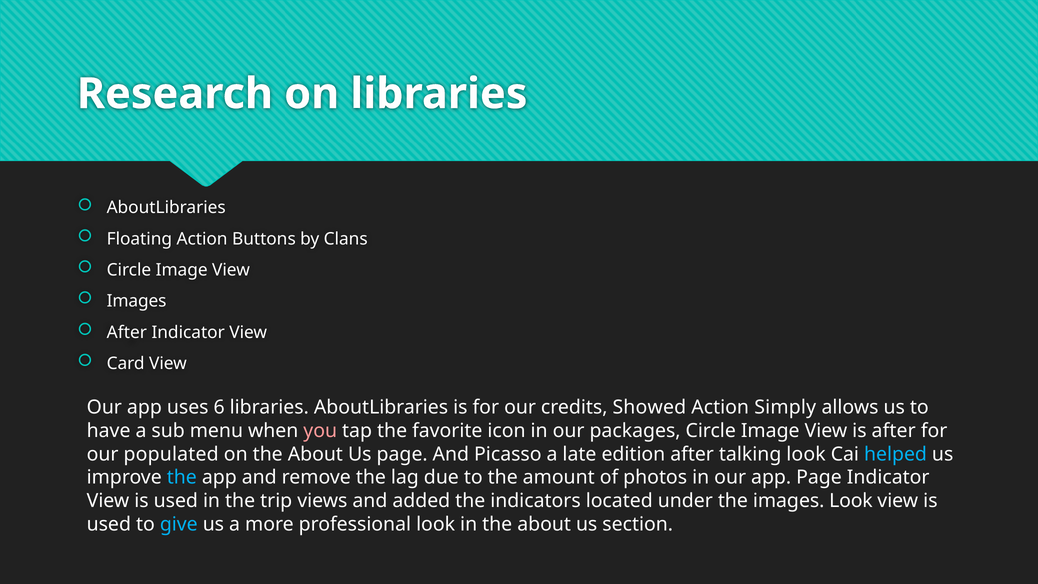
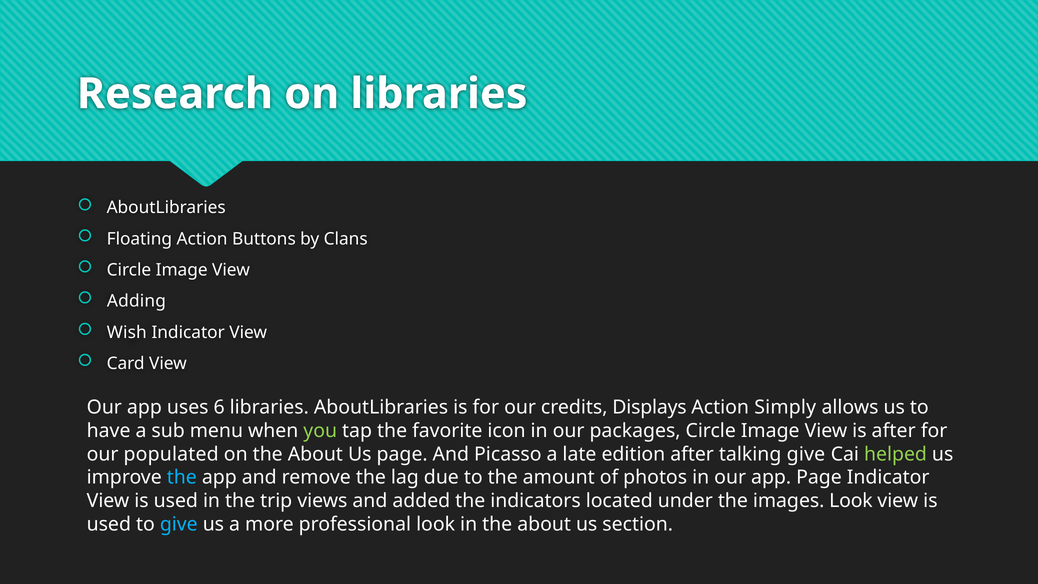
Images: Images -> Adding (136, 301)
After: After -> Wish (127, 332)
Showed: Showed -> Displays (650, 407)
you colour: pink -> light green (320, 431)
talking look: look -> give (806, 454)
helped colour: light blue -> light green (895, 454)
